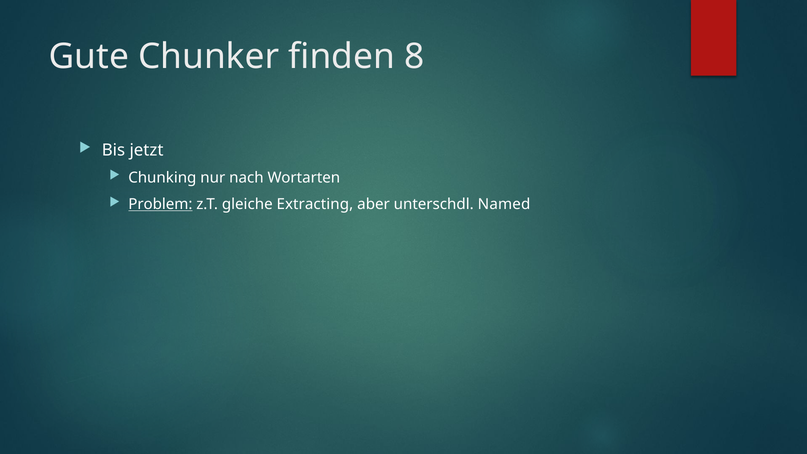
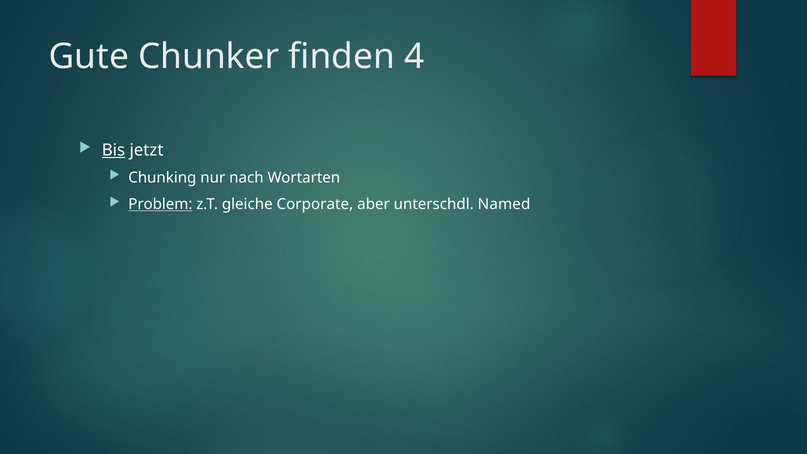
8: 8 -> 4 (414, 57)
Bis underline: none -> present (113, 150)
Extracting: Extracting -> Corporate (315, 204)
